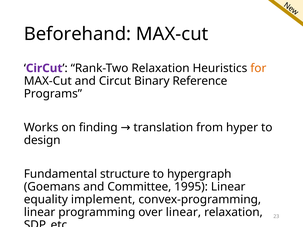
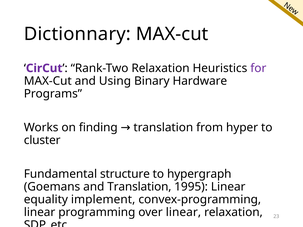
Beforehand: Beforehand -> Dictionnary (77, 34)
for colour: orange -> purple (258, 68)
and Circut: Circut -> Using (115, 81)
Reference: Reference -> Hardware (200, 81)
design: design -> cluster (42, 140)
and Committee: Committee -> Translation (139, 187)
